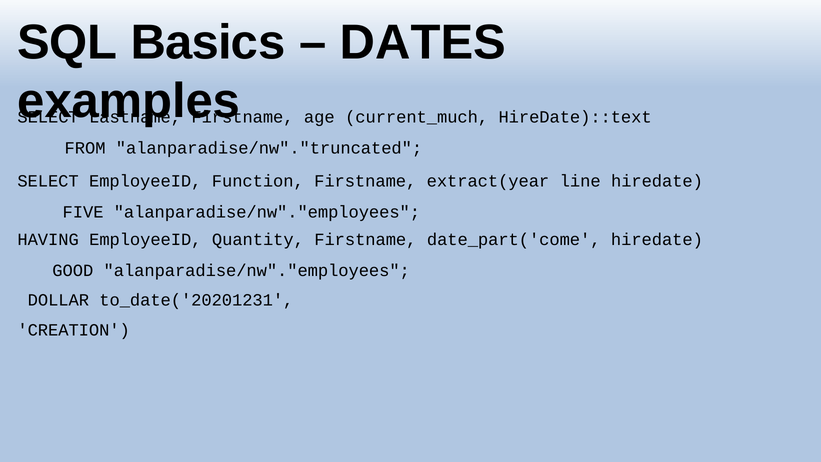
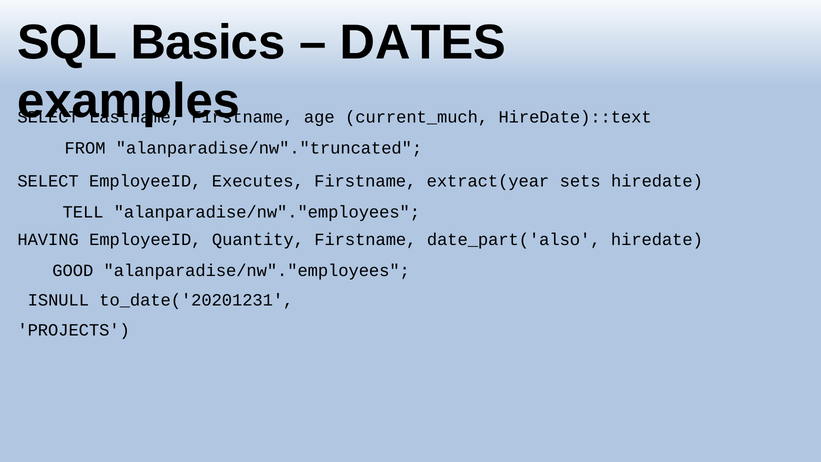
Function: Function -> Executes (258, 181)
line: line -> sets (580, 181)
FIVE: FIVE -> TELL (83, 212)
date_part('come: date_part('come -> date_part('also (514, 239)
DOLLAR: DOLLAR -> ISNULL (58, 300)
CREATION: CREATION -> PROJECTS (74, 330)
